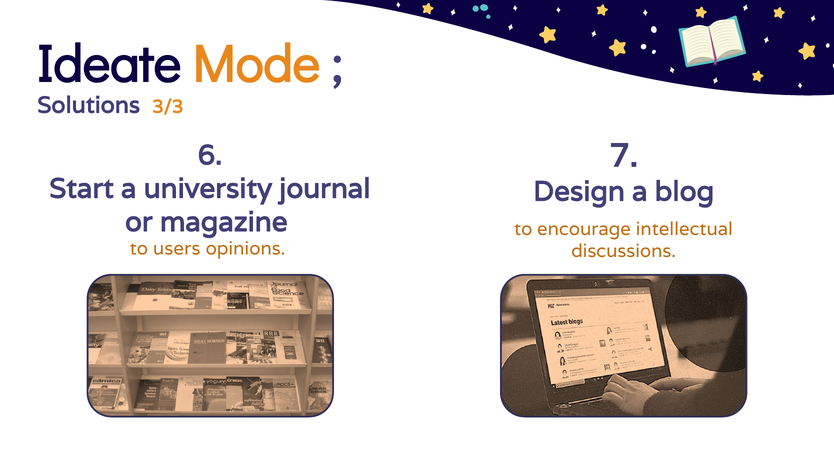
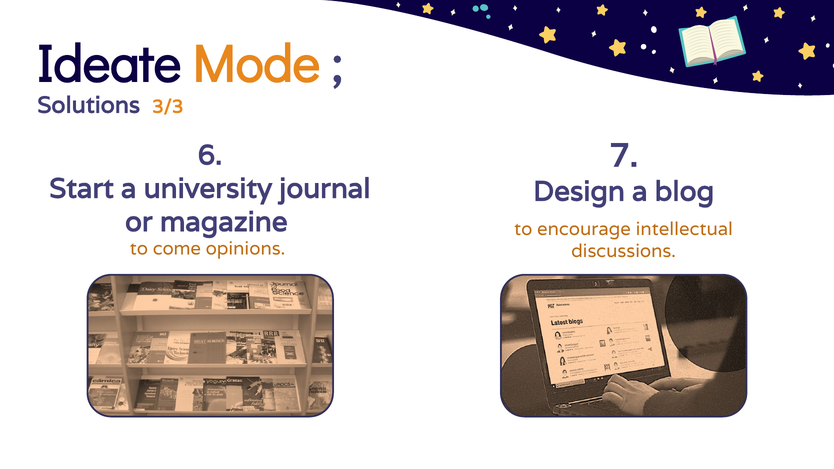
users: users -> come (177, 249)
